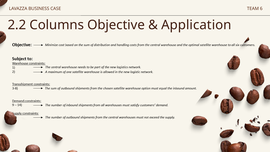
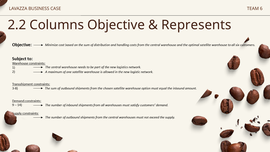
Application: Application -> Represents (196, 25)
